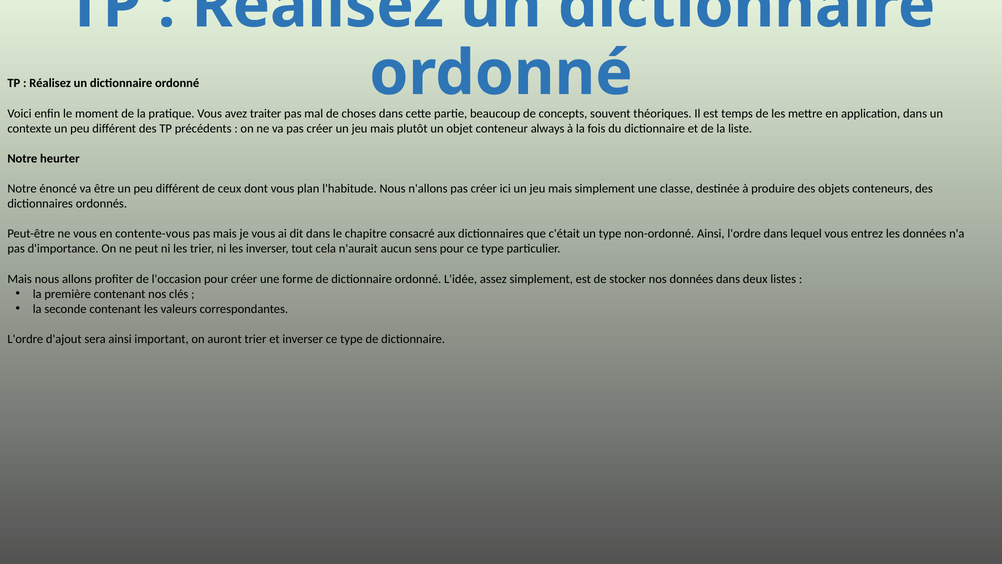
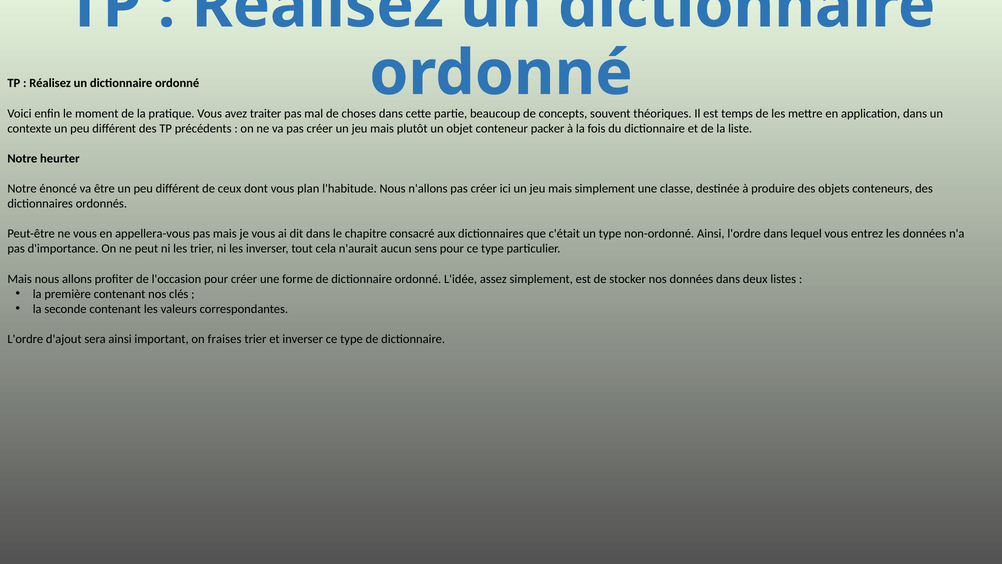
always: always -> packer (548, 128)
contente-vous: contente-vous -> appellera-vous (153, 234)
auront: auront -> fraises (225, 339)
